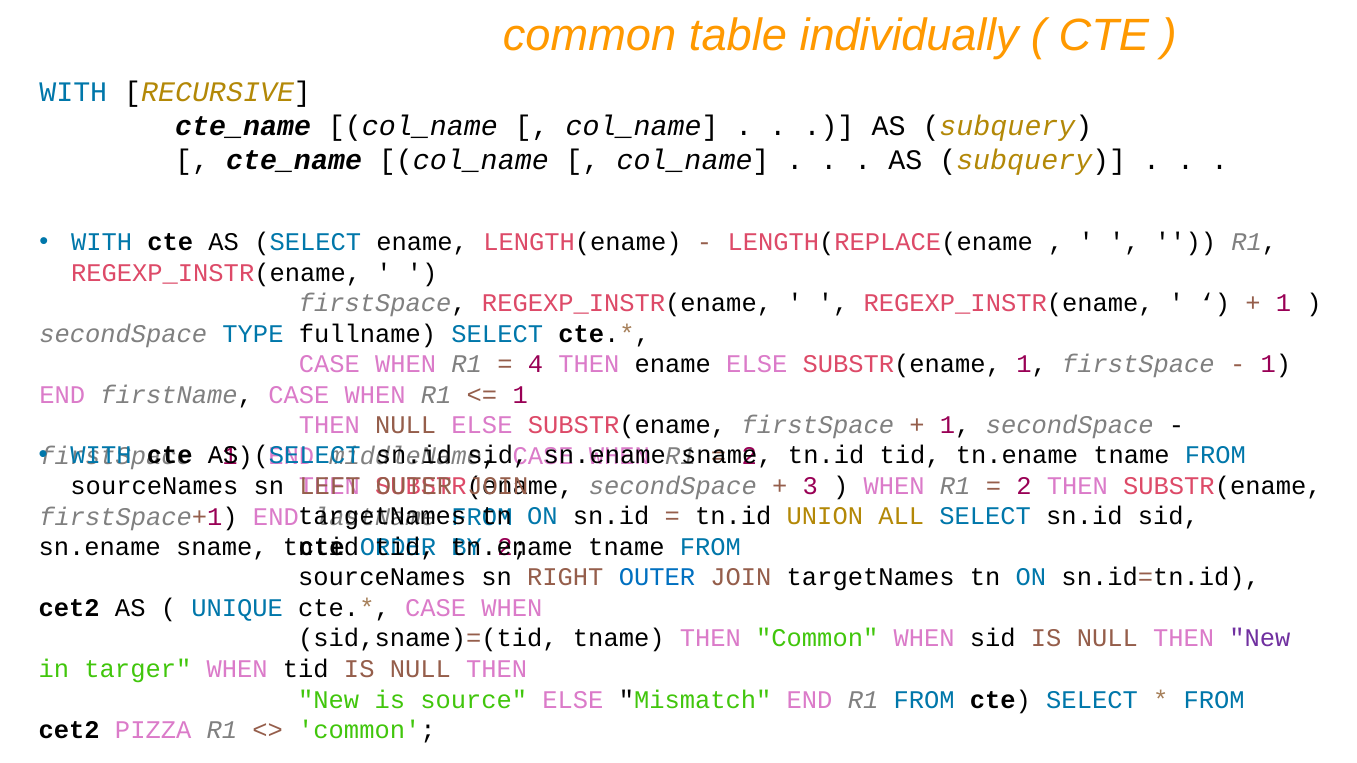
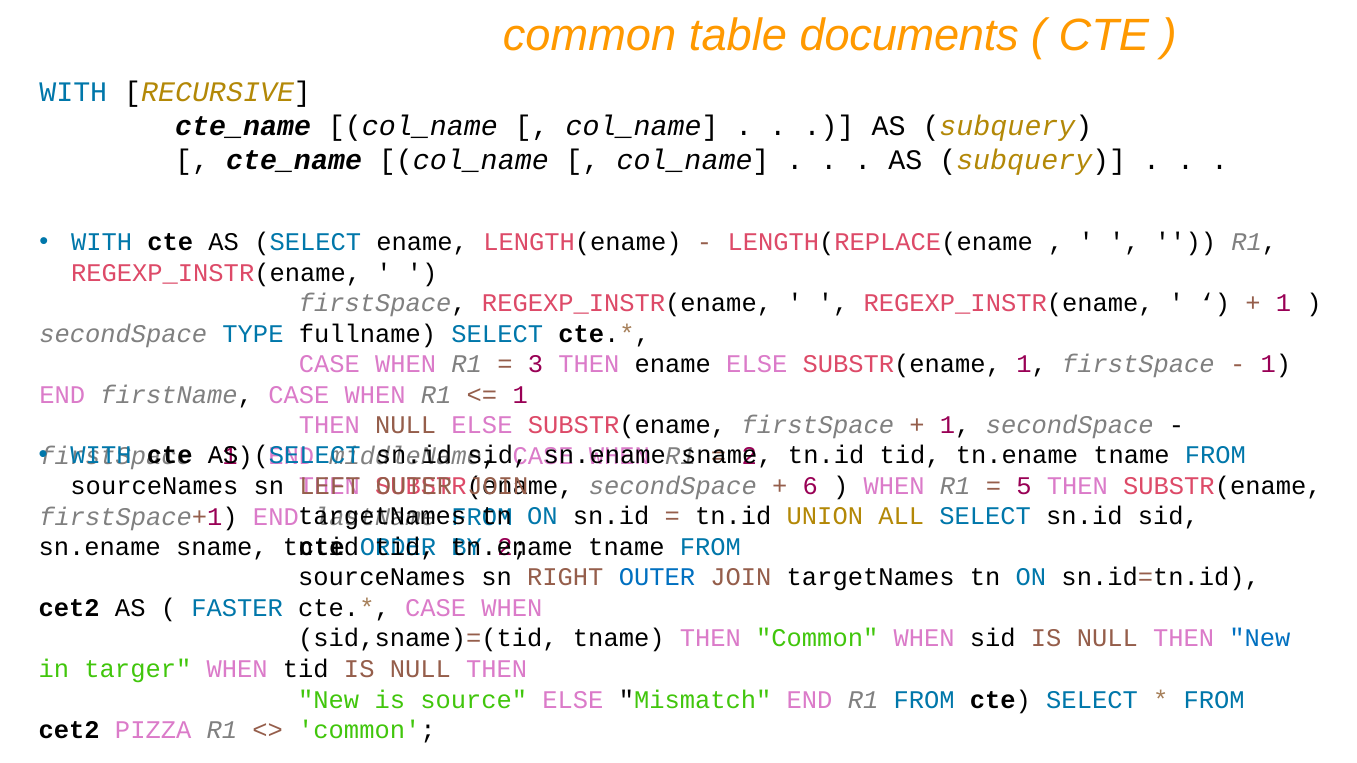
individually: individually -> documents (909, 35)
4: 4 -> 3 (535, 365)
3: 3 -> 6 (810, 487)
2: 2 -> 5 (1024, 487)
UNIQUE: UNIQUE -> FASTER (237, 608)
New colour: purple -> blue (1260, 639)
